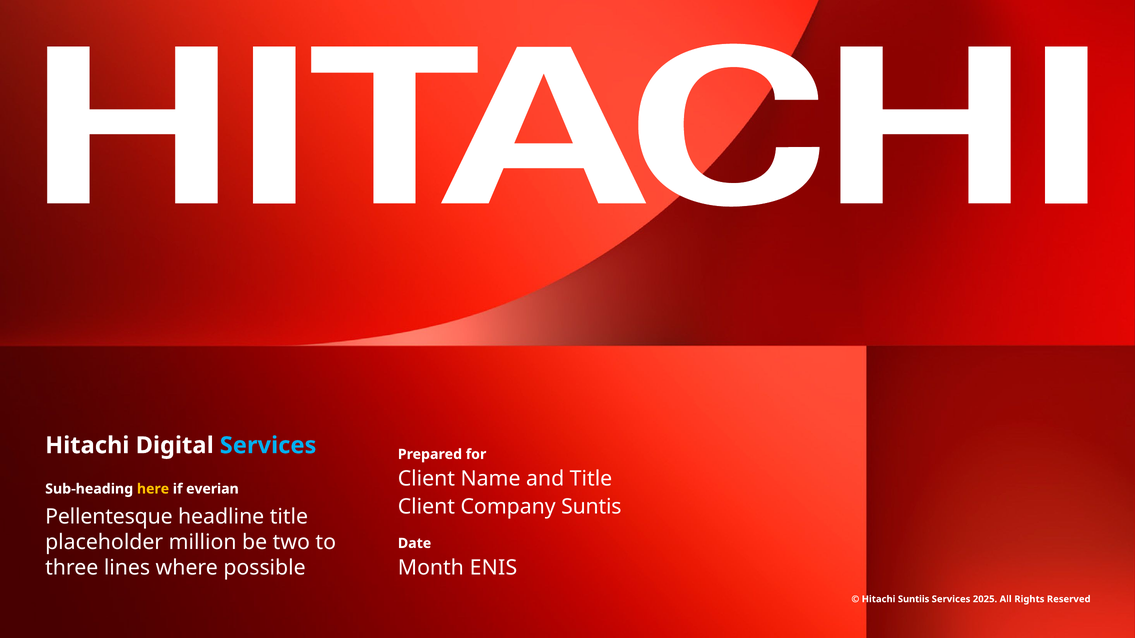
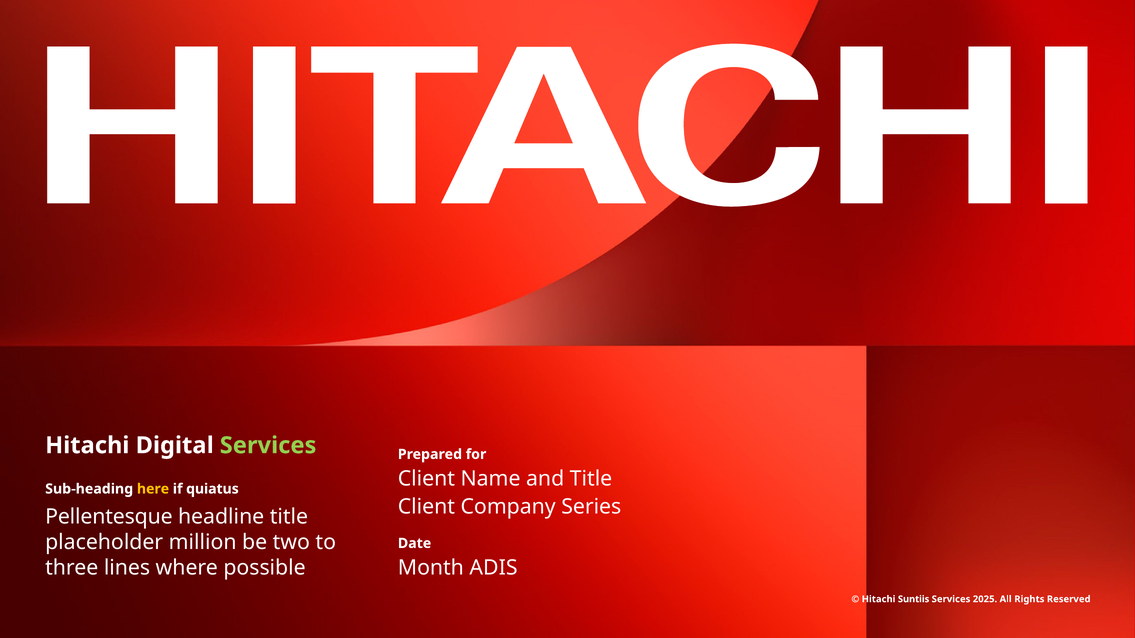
Services colour: light blue -> light green (268, 446)
everian: everian -> quiatus (212, 489)
Suntis: Suntis -> Series (591, 507)
ENIS: ENIS -> ADIS (494, 568)
